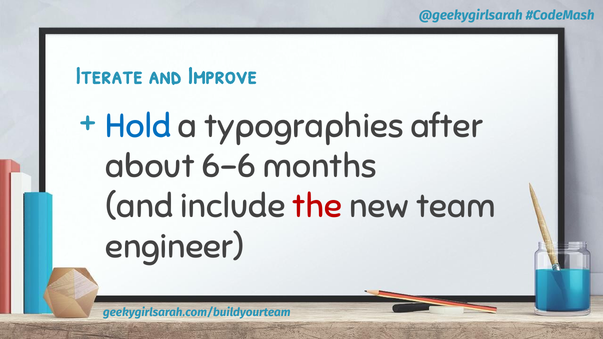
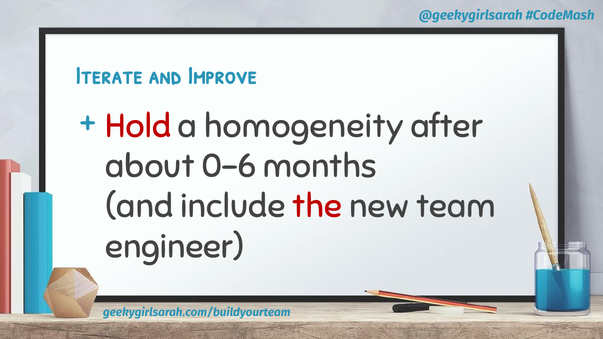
Hold colour: blue -> red (138, 126)
typographies: typographies -> homogeneity (304, 126)
6-6: 6-6 -> 0-6 (229, 166)
